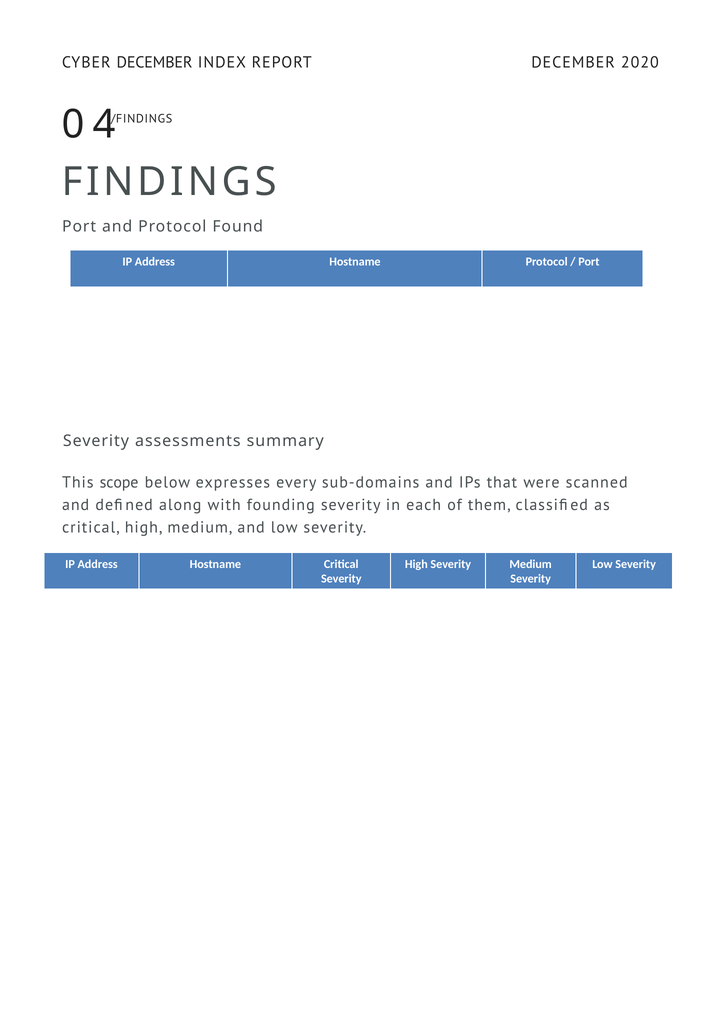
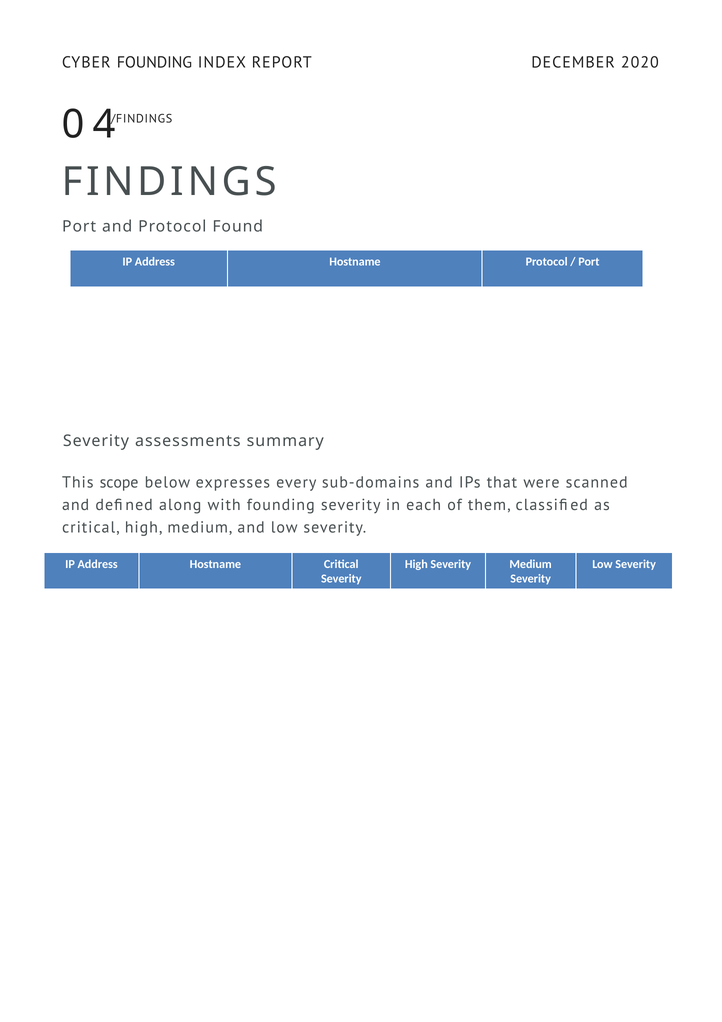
CYBER DECEMBER: DECEMBER -> FOUNDING (154, 63)
